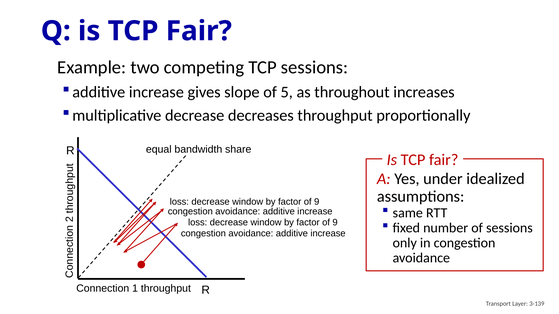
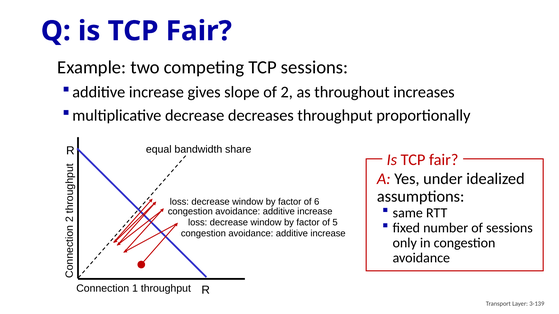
of 5: 5 -> 2 (287, 92)
9: 9 -> 6 (317, 202)
9: 9 -> 5 (335, 223)
